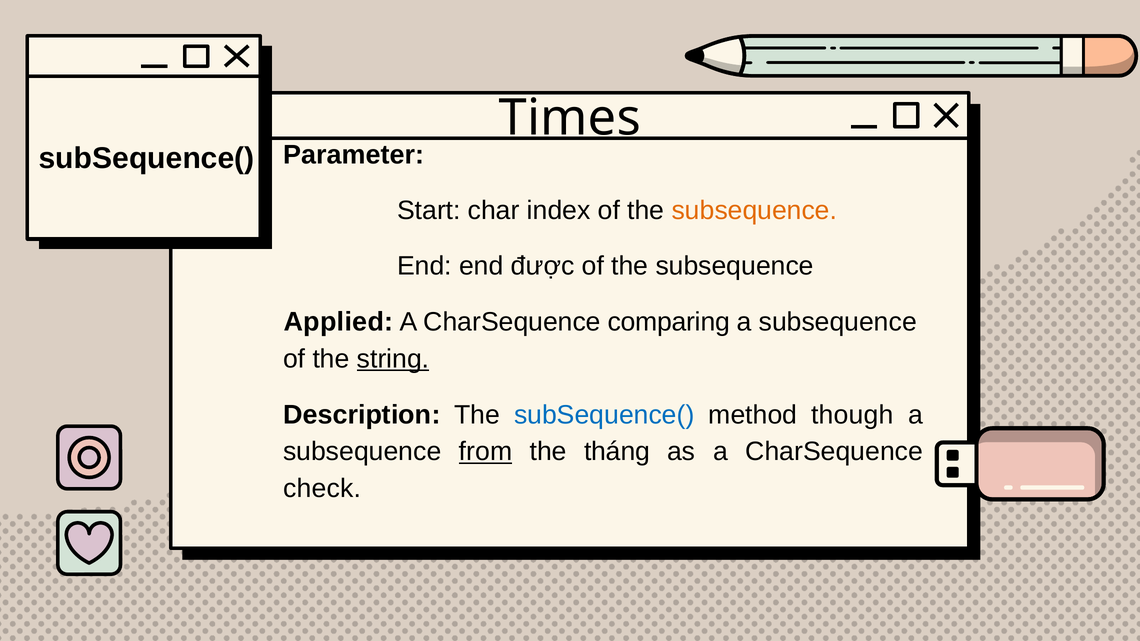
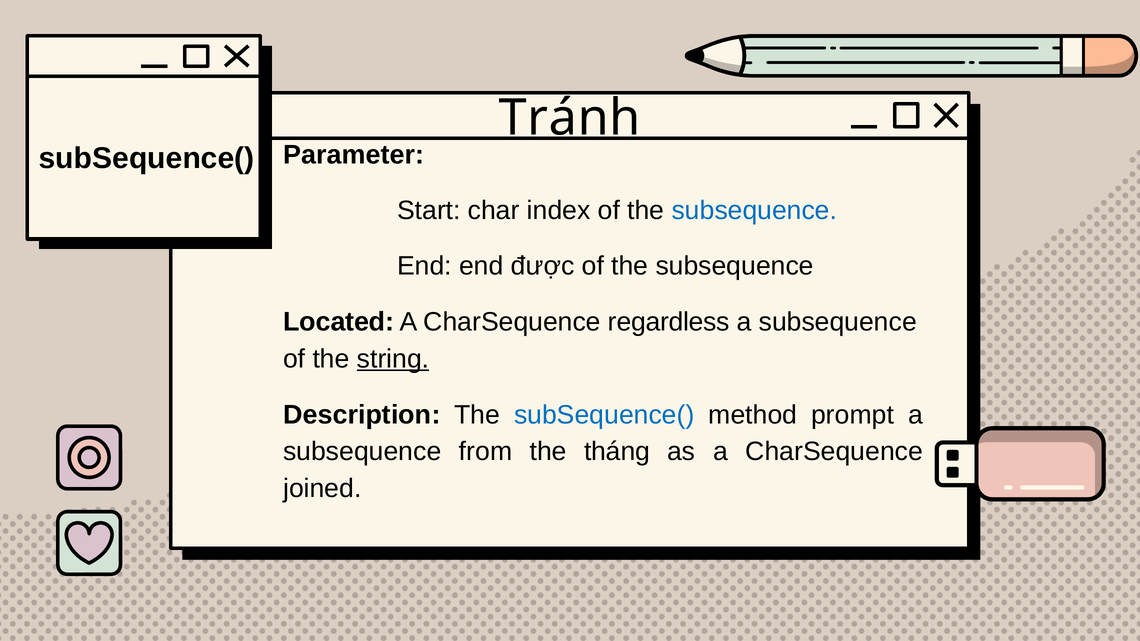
Times: Times -> Tránh (570, 118)
subsequence colour: orange -> blue (754, 211)
Applied: Applied -> Located (339, 322)
comparing: comparing -> regardless (669, 322)
though: though -> prompt (853, 415)
from underline: present -> none (486, 452)
check: check -> joined (322, 489)
